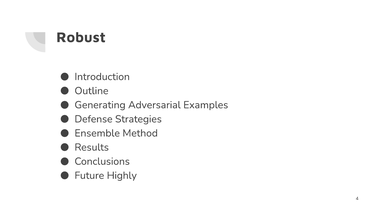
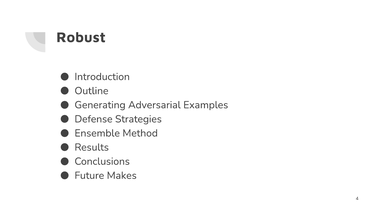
Highly: Highly -> Makes (122, 175)
